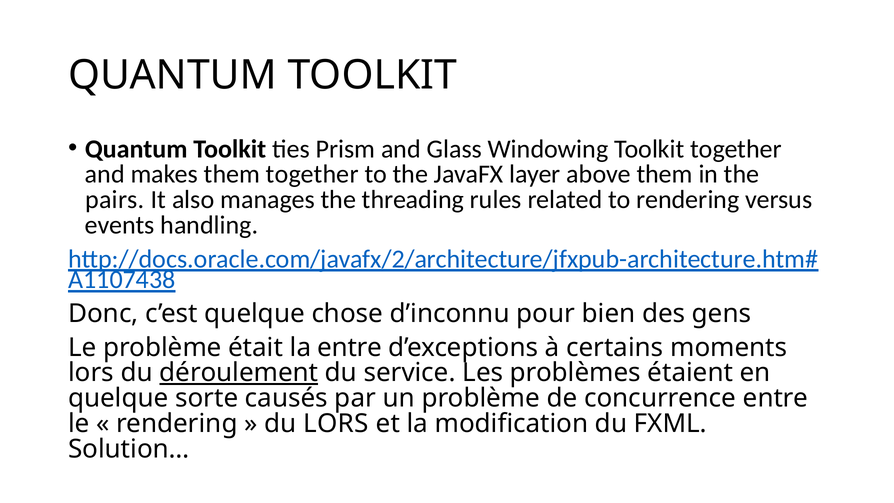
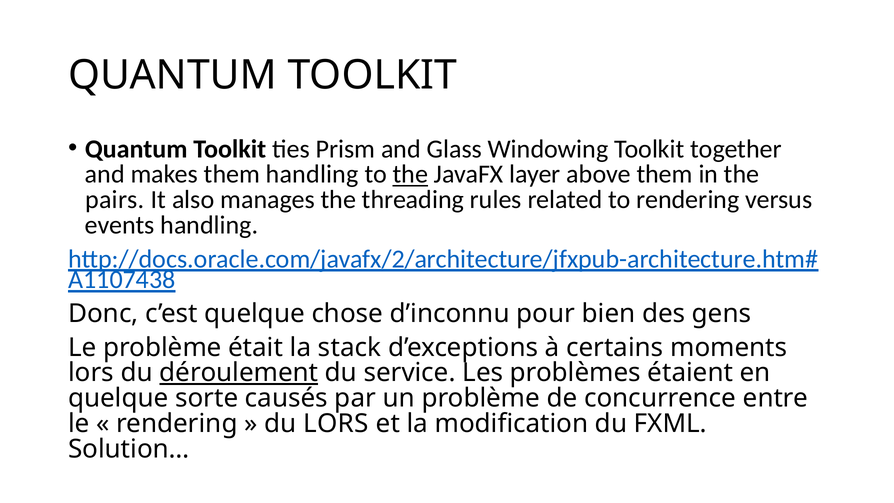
them together: together -> handling (312, 174)
the underline: none -> present (410, 174)
la entre: entre -> stack (350, 347)
